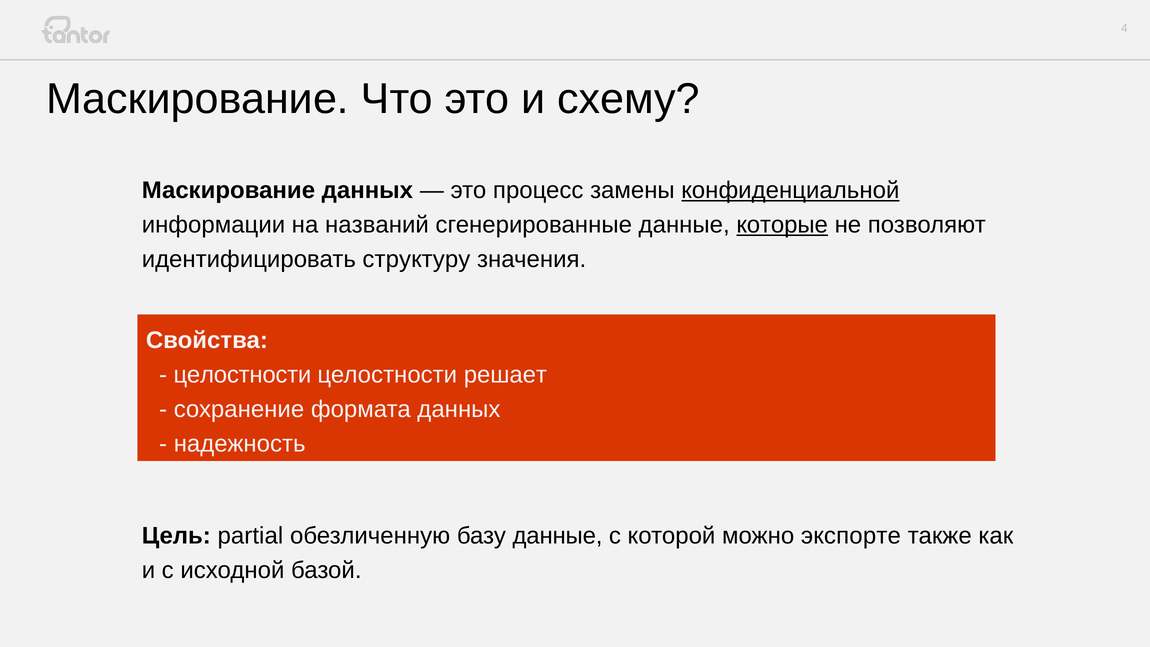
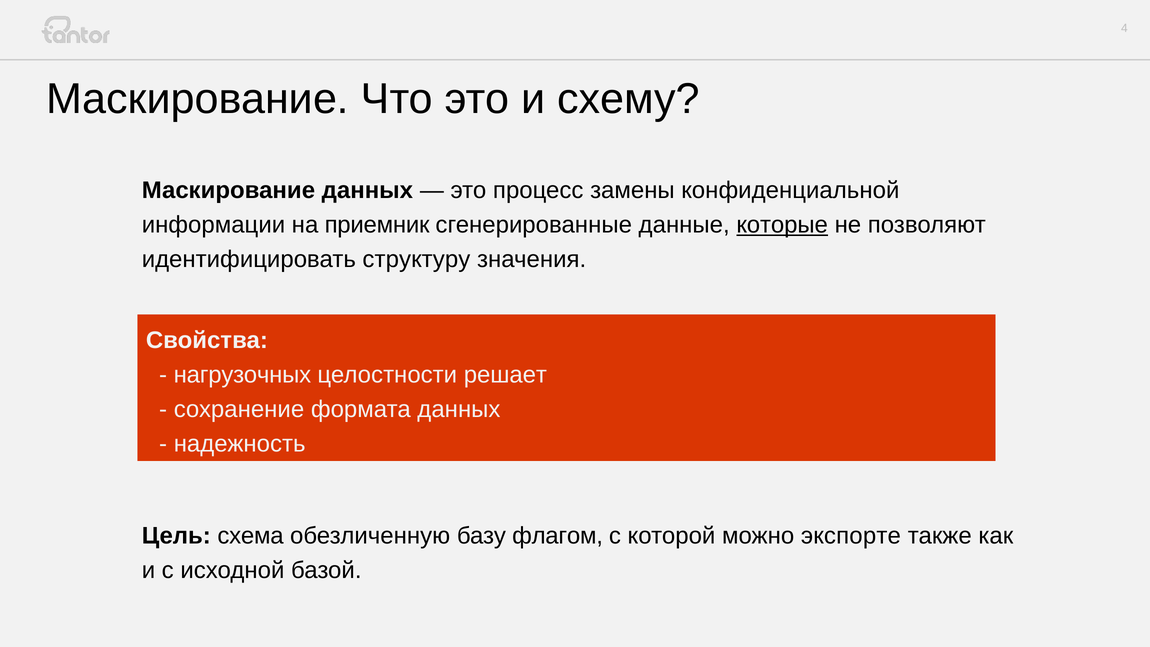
конфиденциальной underline: present -> none (790, 191)
названий: названий -> приемник (377, 225)
целостности: целостности -> нагрузочных (242, 375)
partial: partial -> схема (251, 536)
базу данные: данные -> флагом (558, 536)
